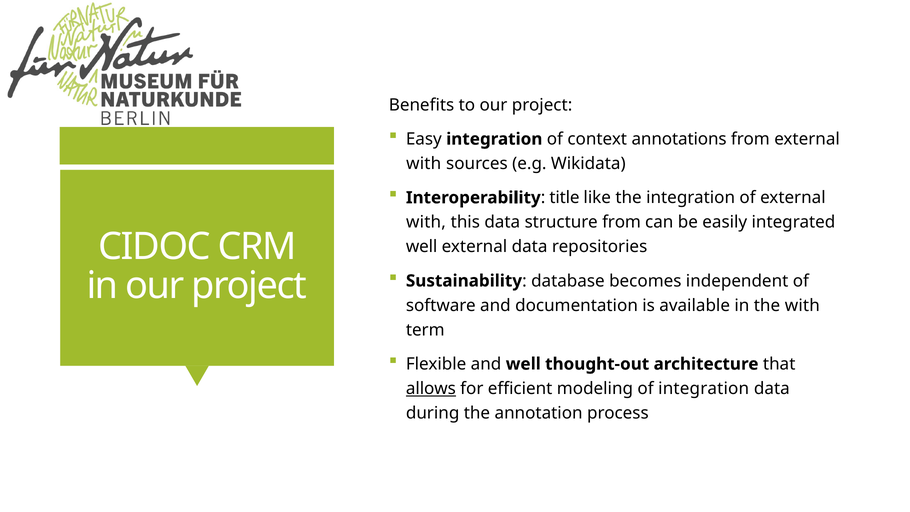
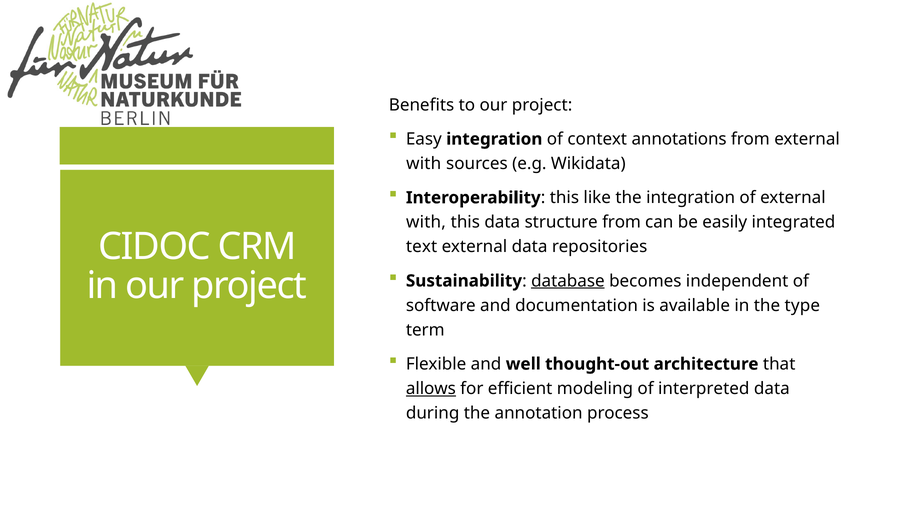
title: title -> this (564, 198)
well: well -> text (422, 247)
database underline: none -> present (568, 281)
the with: with -> type (802, 305)
of integration: integration -> interpreted (704, 389)
